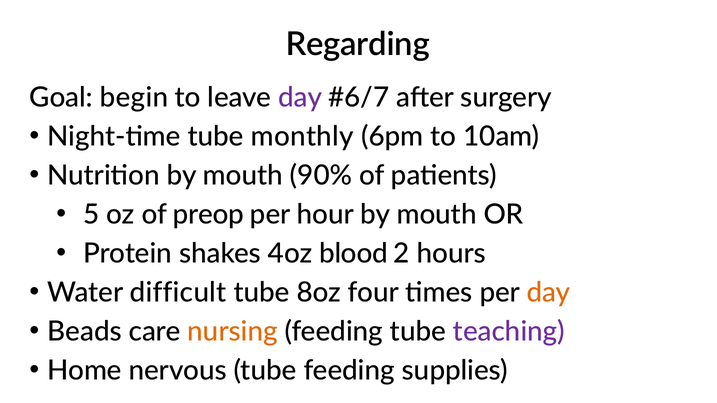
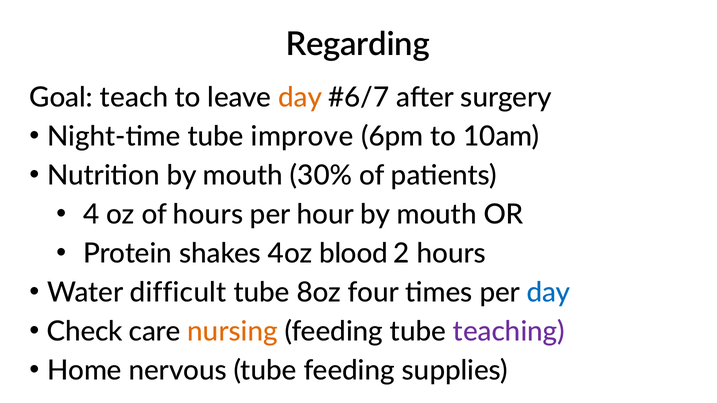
begin: begin -> teach (134, 98)
day colour: purple -> orange (300, 98)
monthly: monthly -> improve (302, 137)
90%: 90% -> 30% (321, 176)
5: 5 -> 4 (91, 215)
of preop: preop -> hours (208, 215)
day colour: orange -> blue (548, 293)
Beads: Beads -> Check (85, 332)
